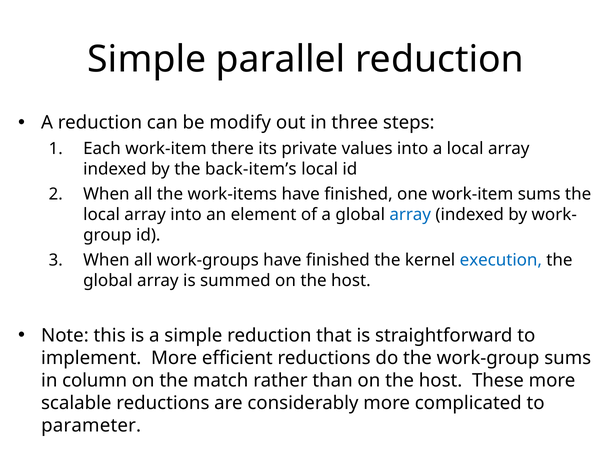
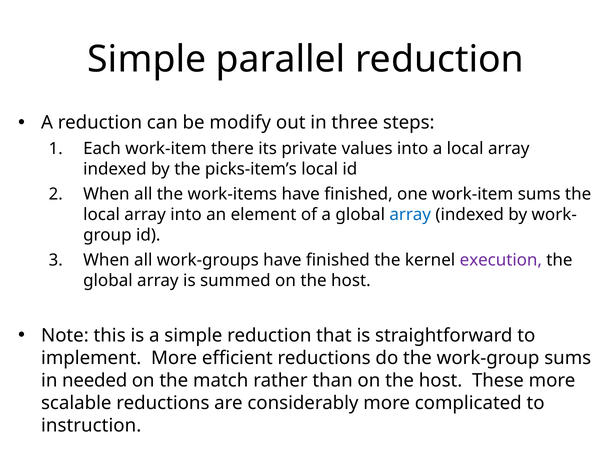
back-item’s: back-item’s -> picks-item’s (251, 169)
execution colour: blue -> purple (501, 260)
column: column -> needed (95, 380)
parameter: parameter -> instruction (91, 425)
